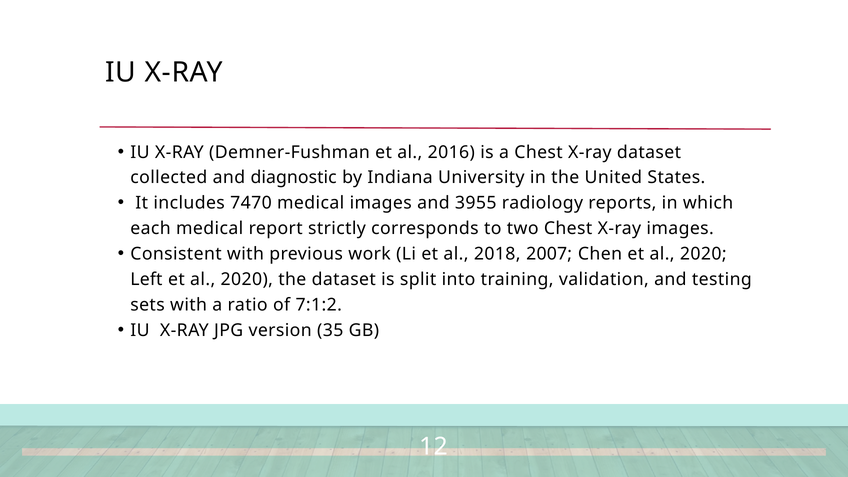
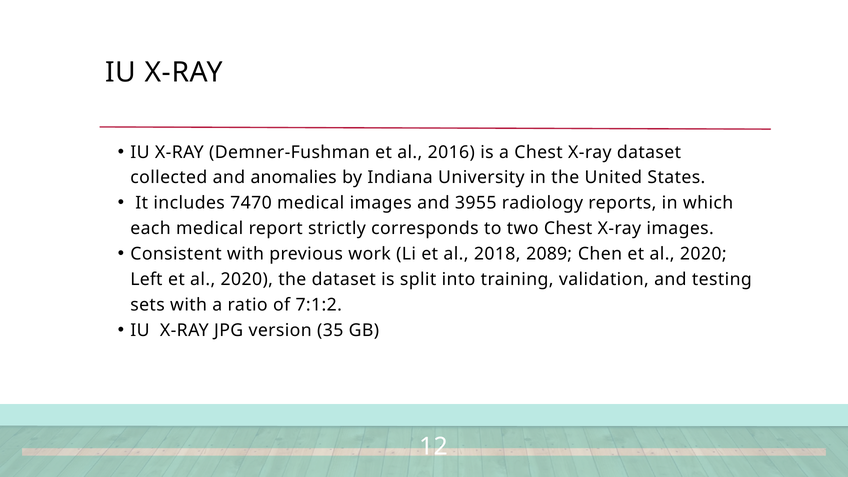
diagnostic: diagnostic -> anomalies (294, 178)
2007: 2007 -> 2089 (549, 254)
